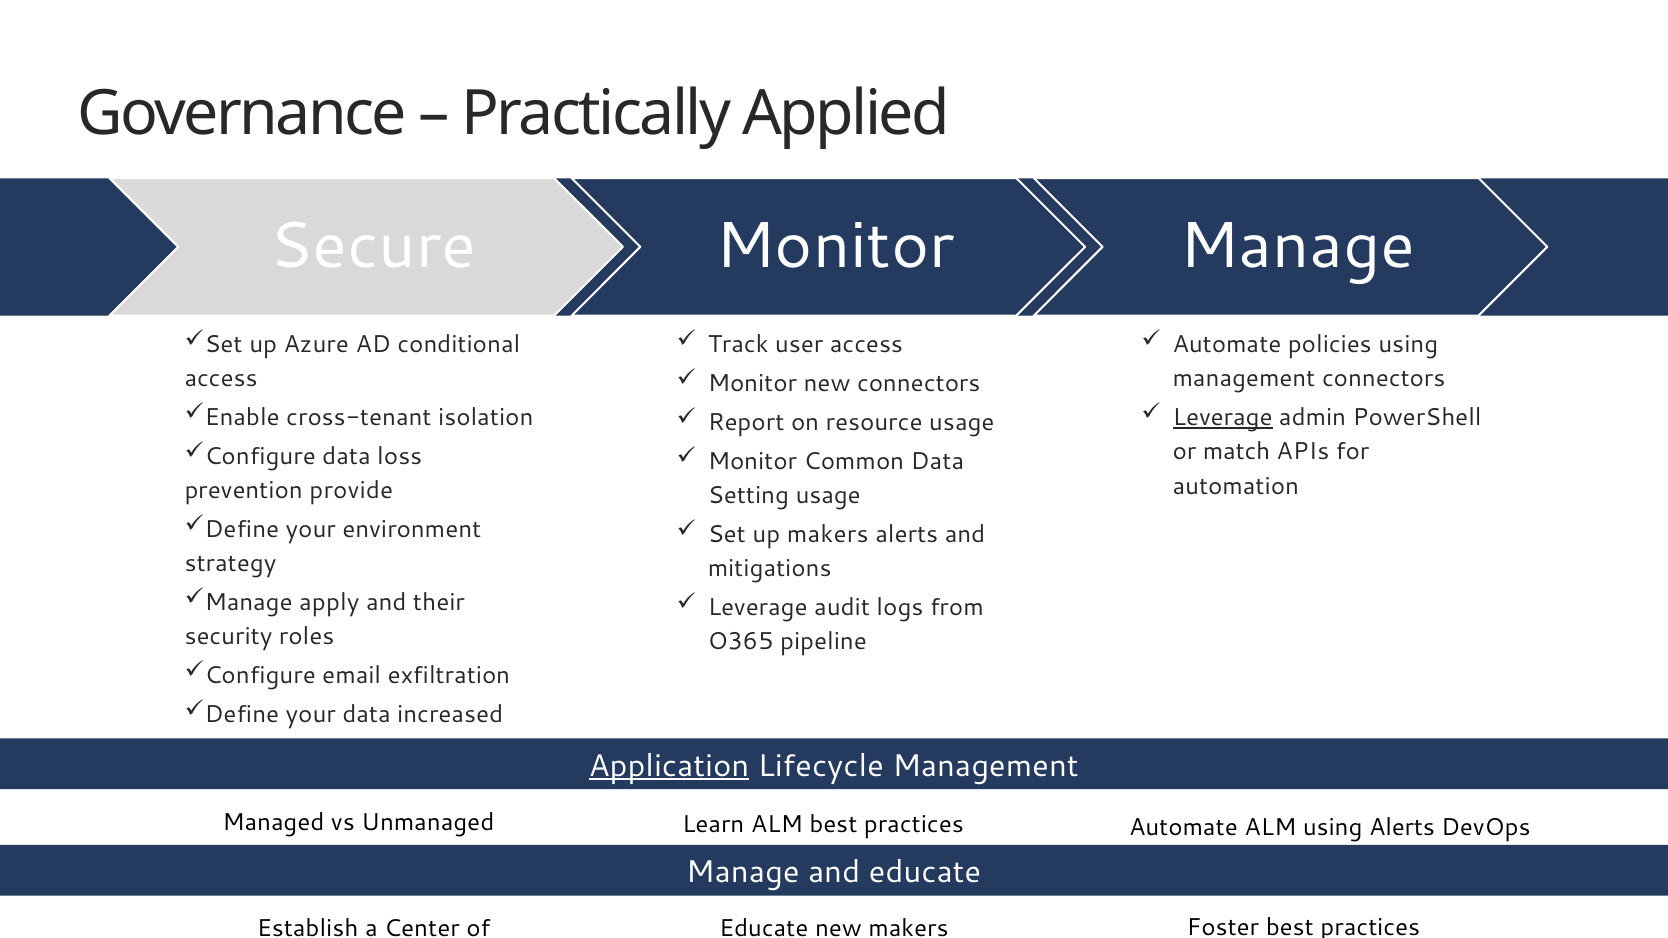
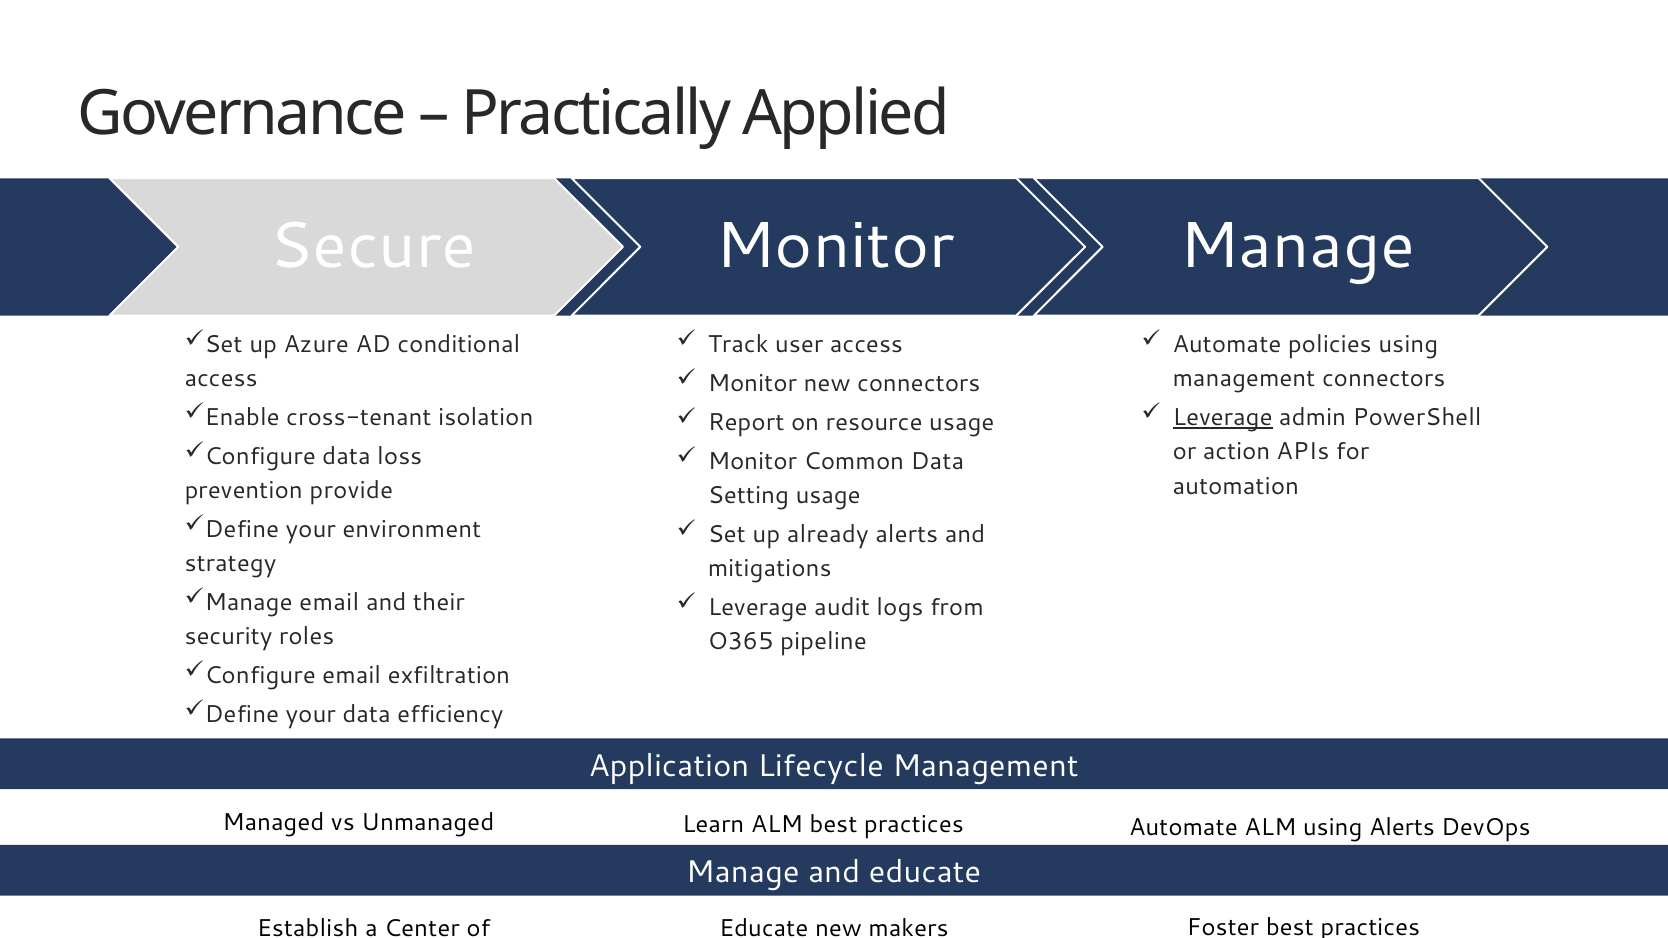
match: match -> action (1237, 452)
up makers: makers -> already (828, 534)
apply: apply -> email (329, 603)
increased: increased -> efficiency (450, 714)
Application underline: present -> none (669, 766)
